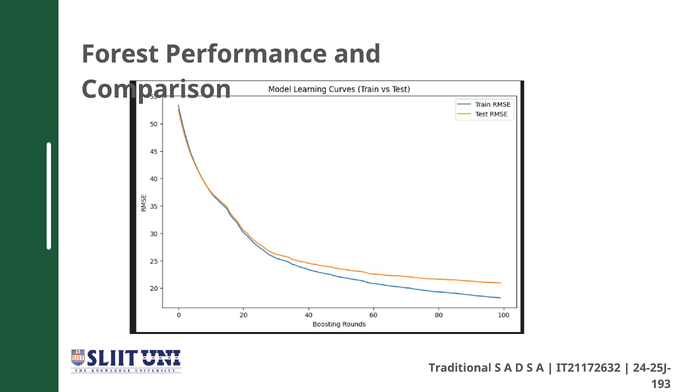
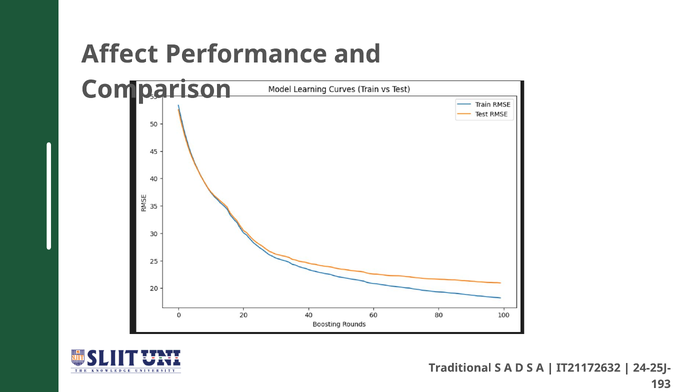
Forest: Forest -> Affect (120, 54)
